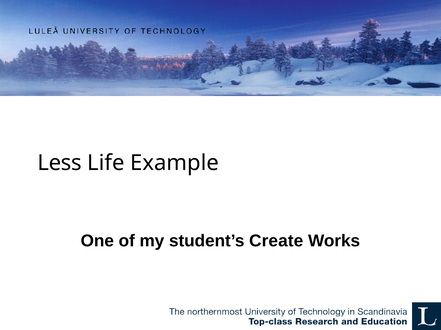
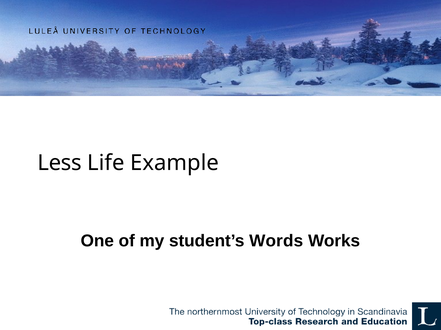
Create: Create -> Words (276, 242)
